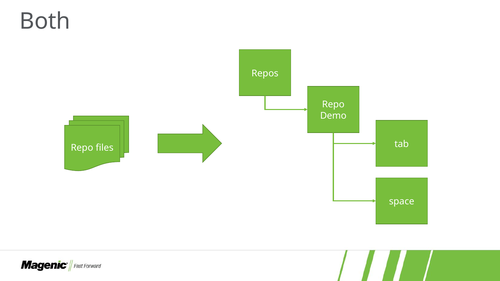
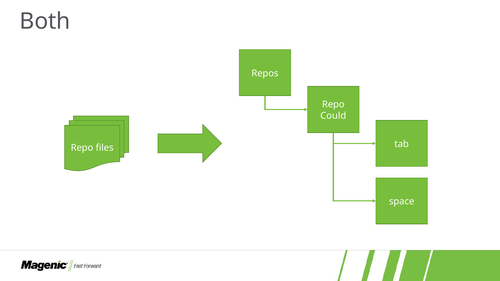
Demo: Demo -> Could (333, 116)
